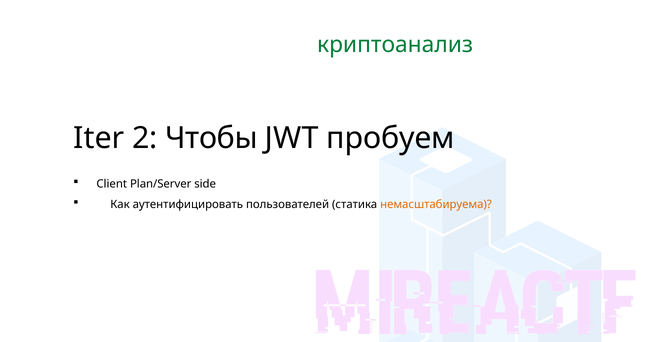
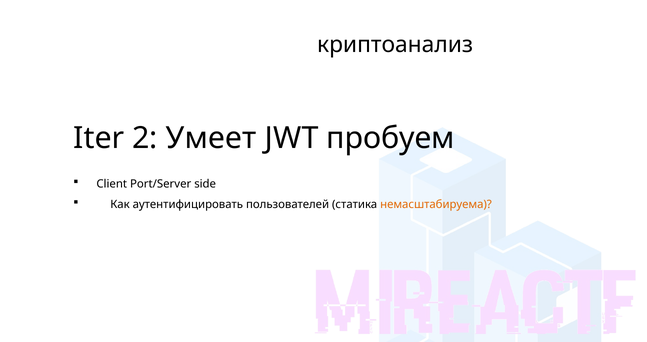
криптоанализ colour: green -> black (395, 45)
Чтобы: Чтобы -> Умеет (211, 138)
Plan/Server: Plan/Server -> Port/Server (161, 184)
